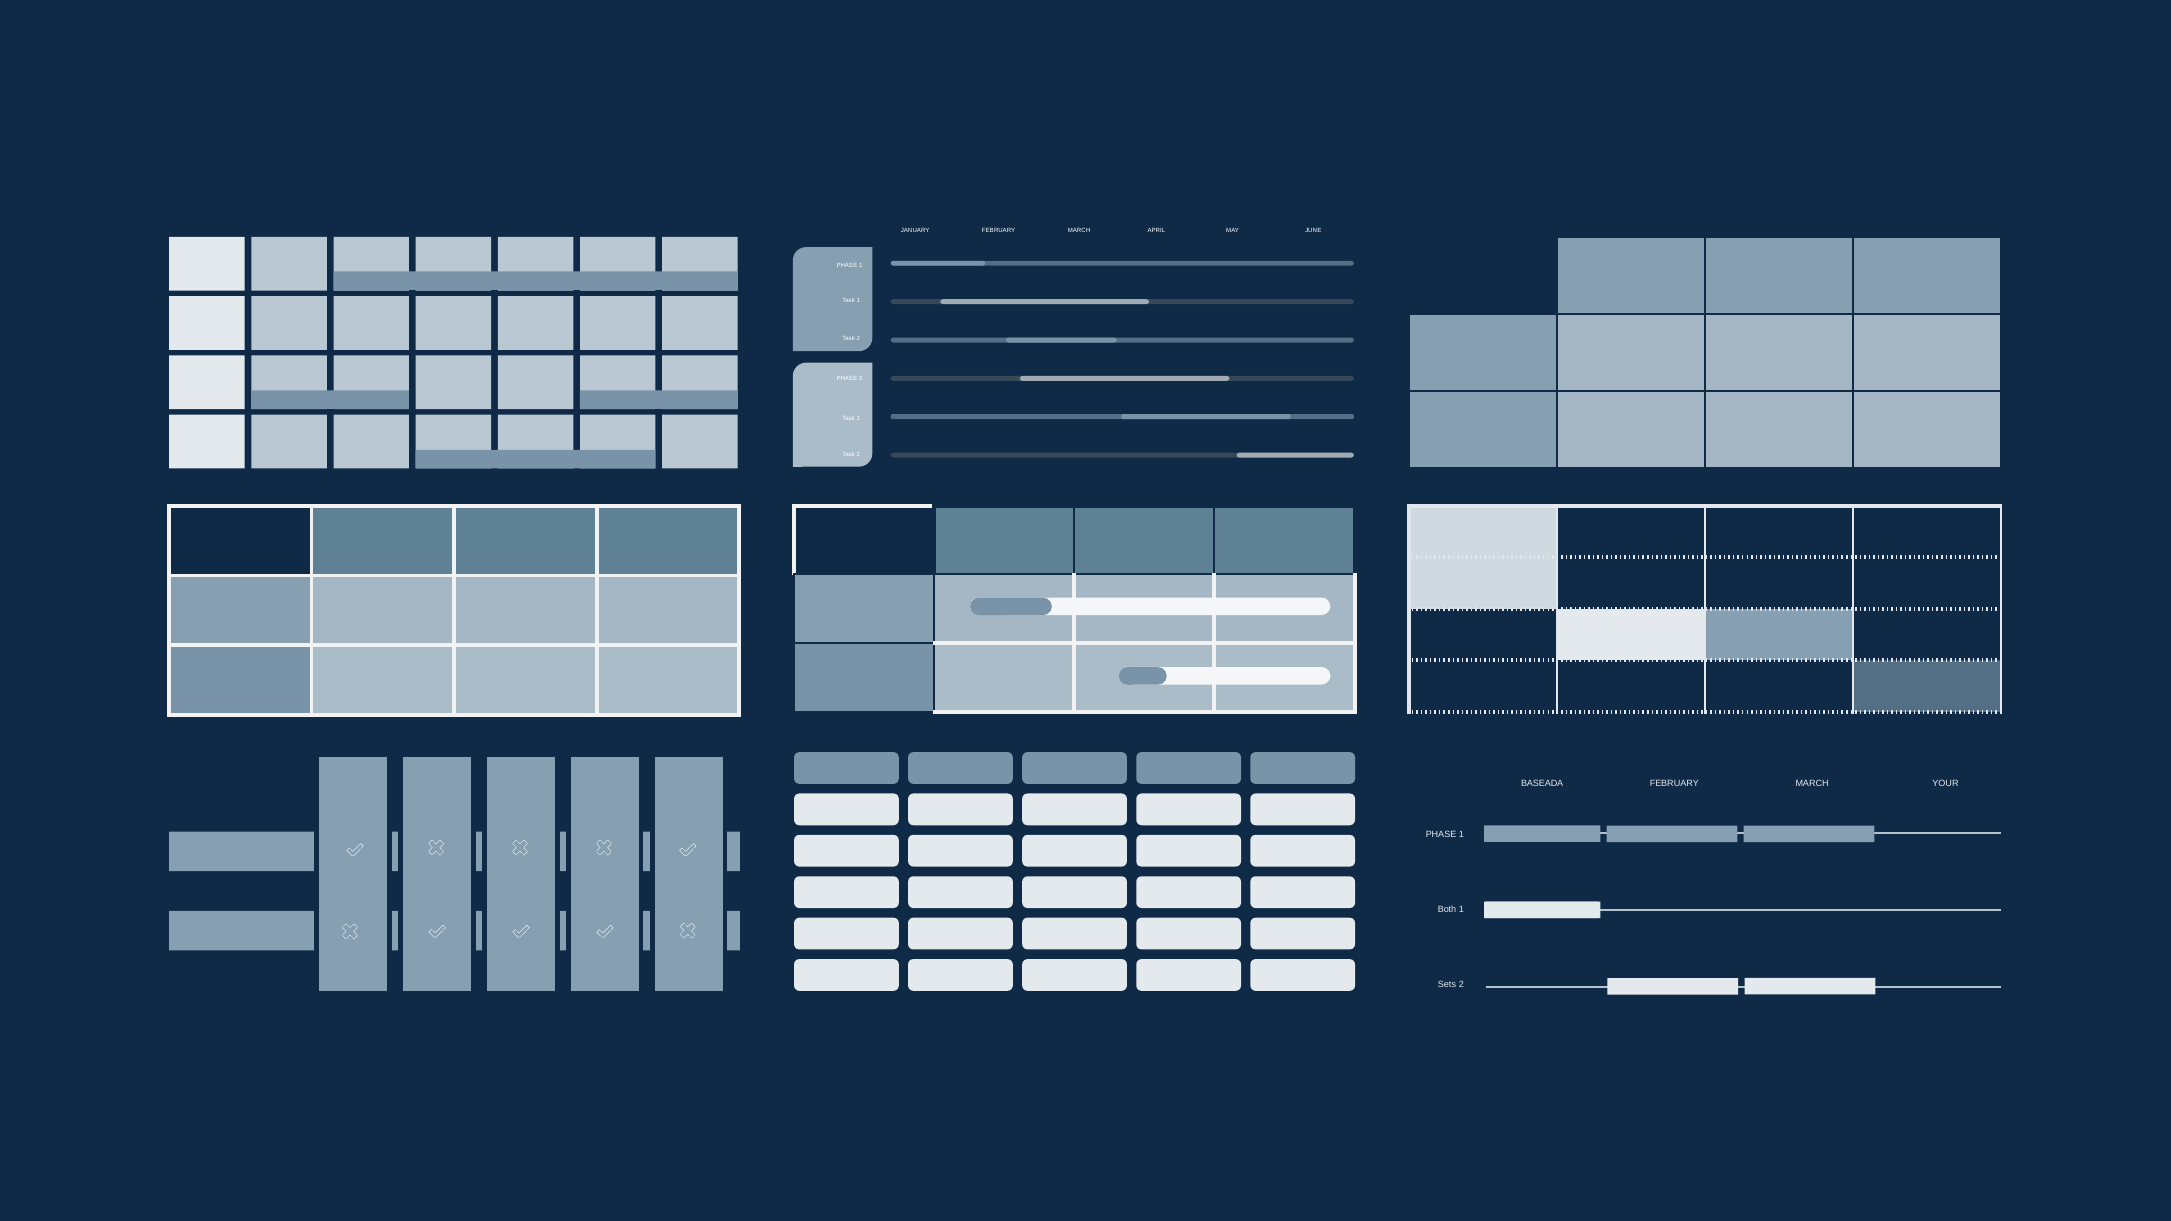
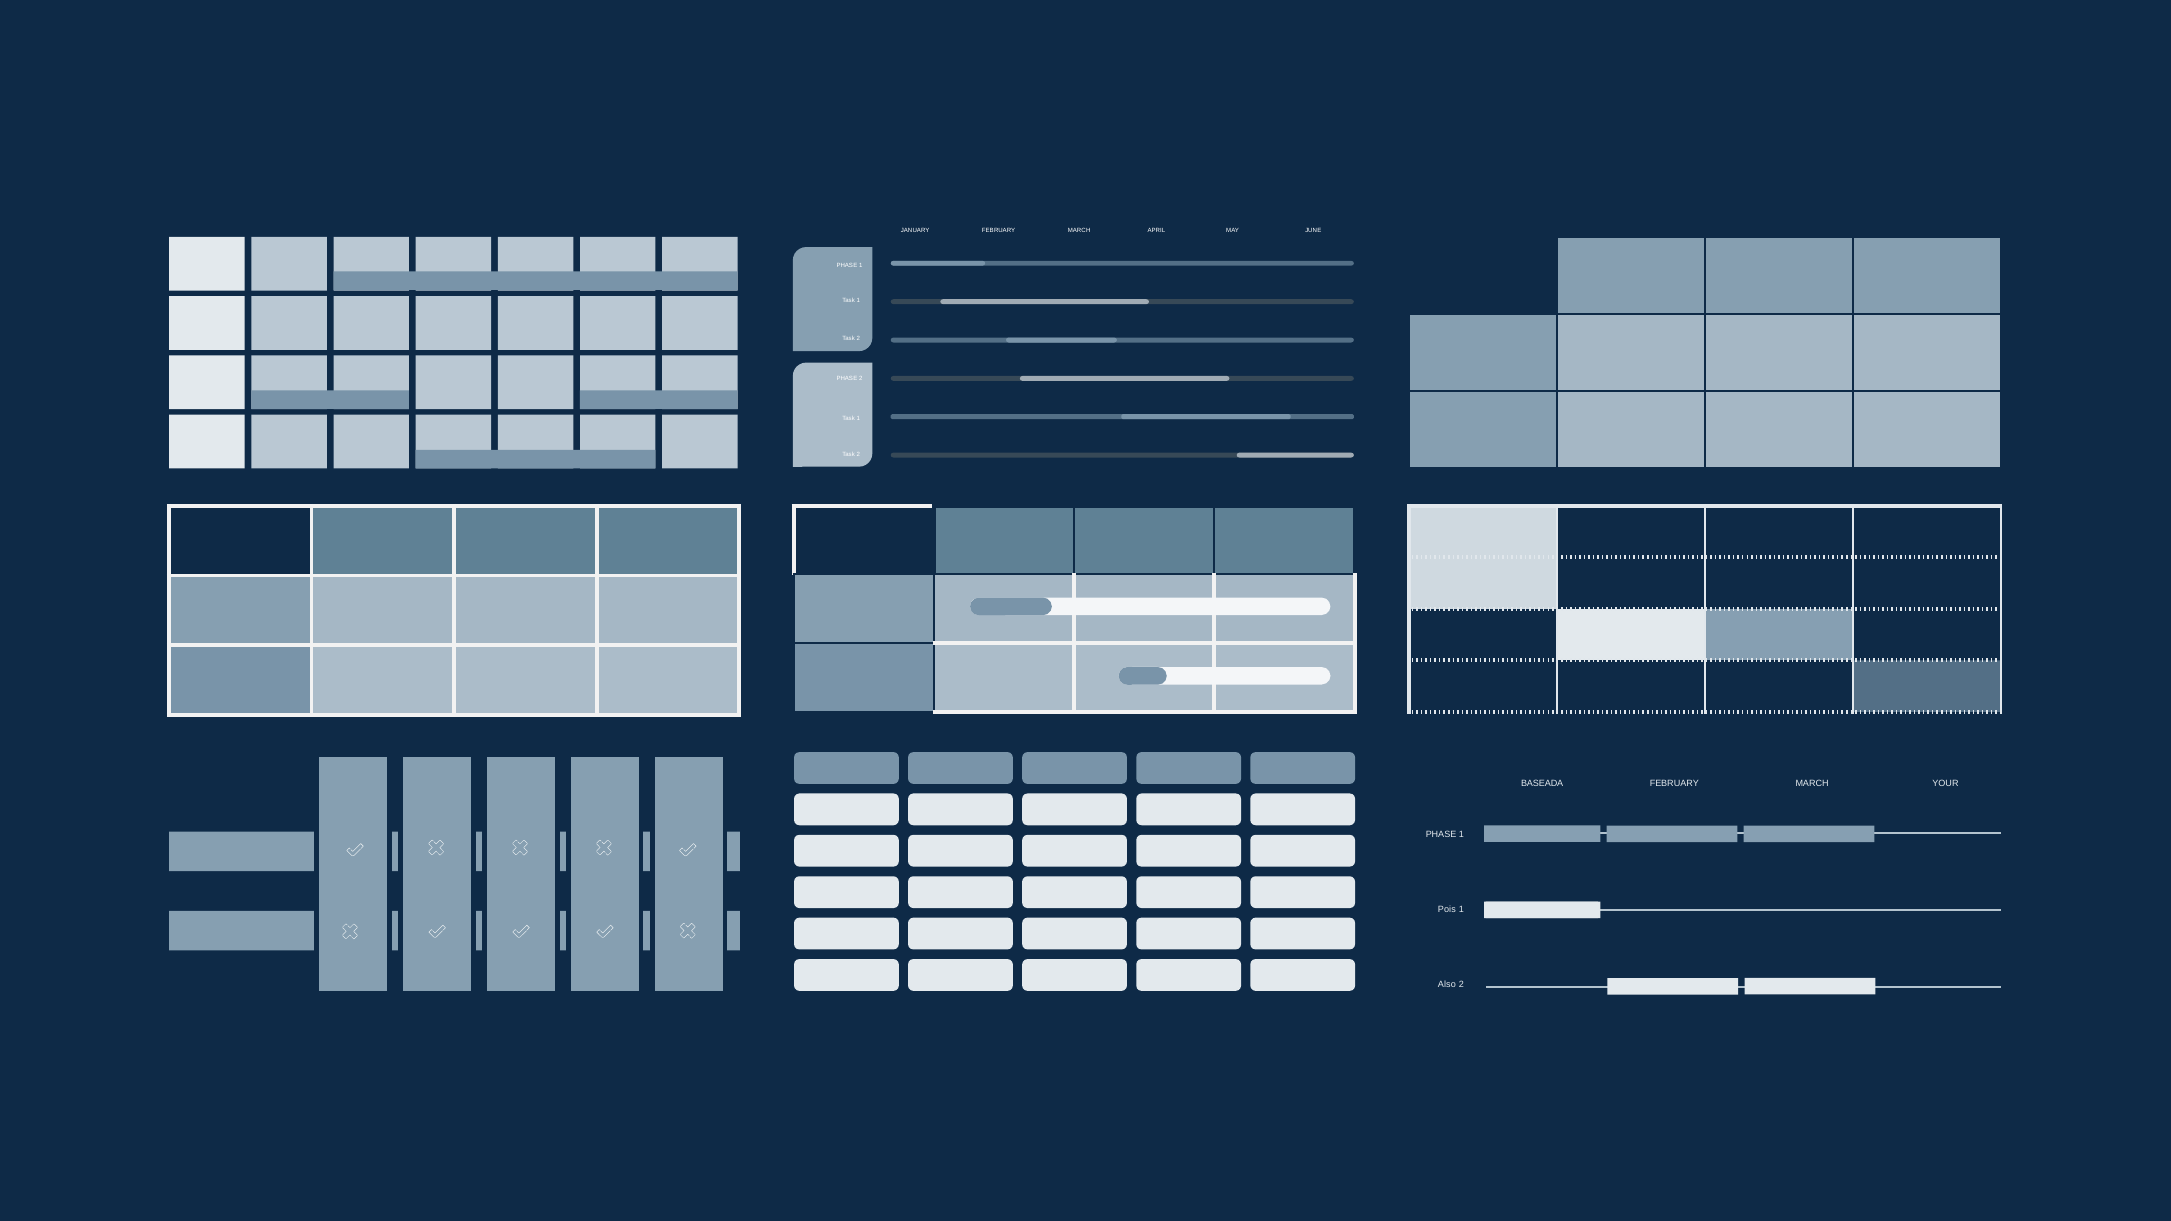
Both: Both -> Pois (1447, 909)
Sets: Sets -> Also (1447, 984)
